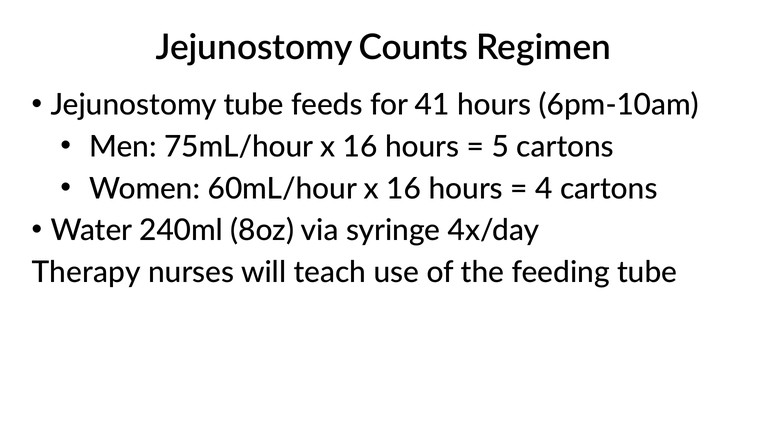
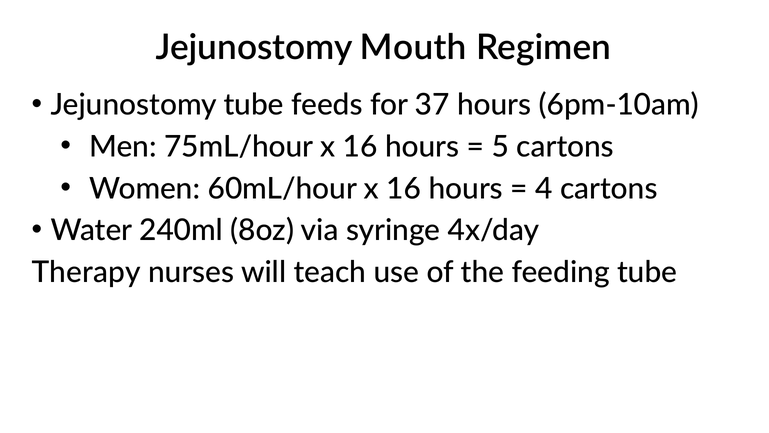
Counts: Counts -> Mouth (413, 48)
41: 41 -> 37 (432, 105)
